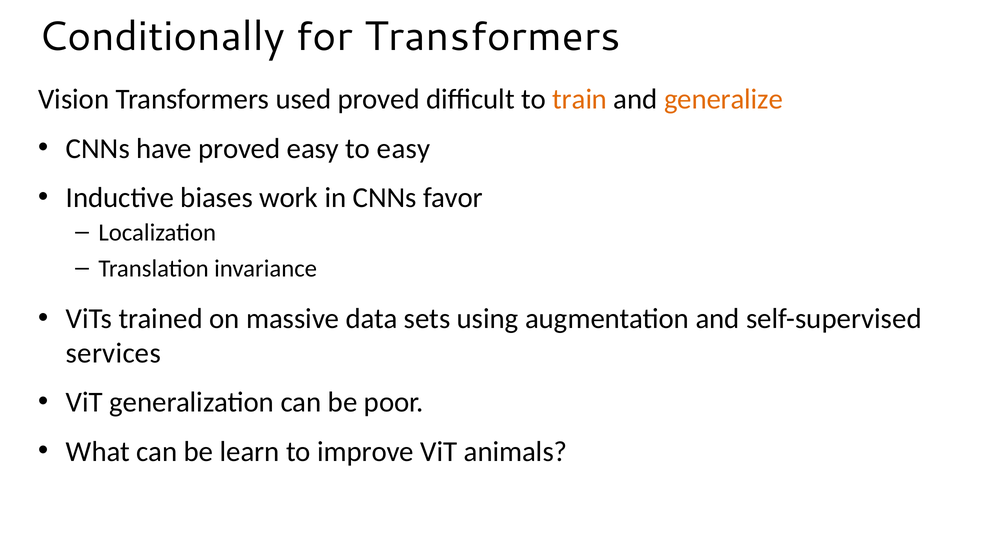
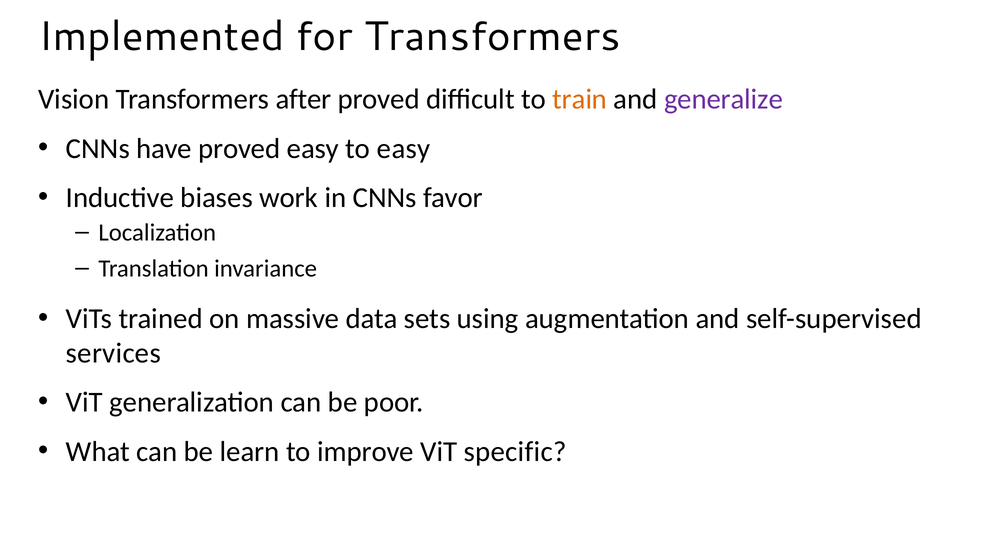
Conditionally: Conditionally -> Implemented (162, 37)
used: used -> after (304, 99)
generalize colour: orange -> purple (723, 99)
animals: animals -> specific (515, 451)
